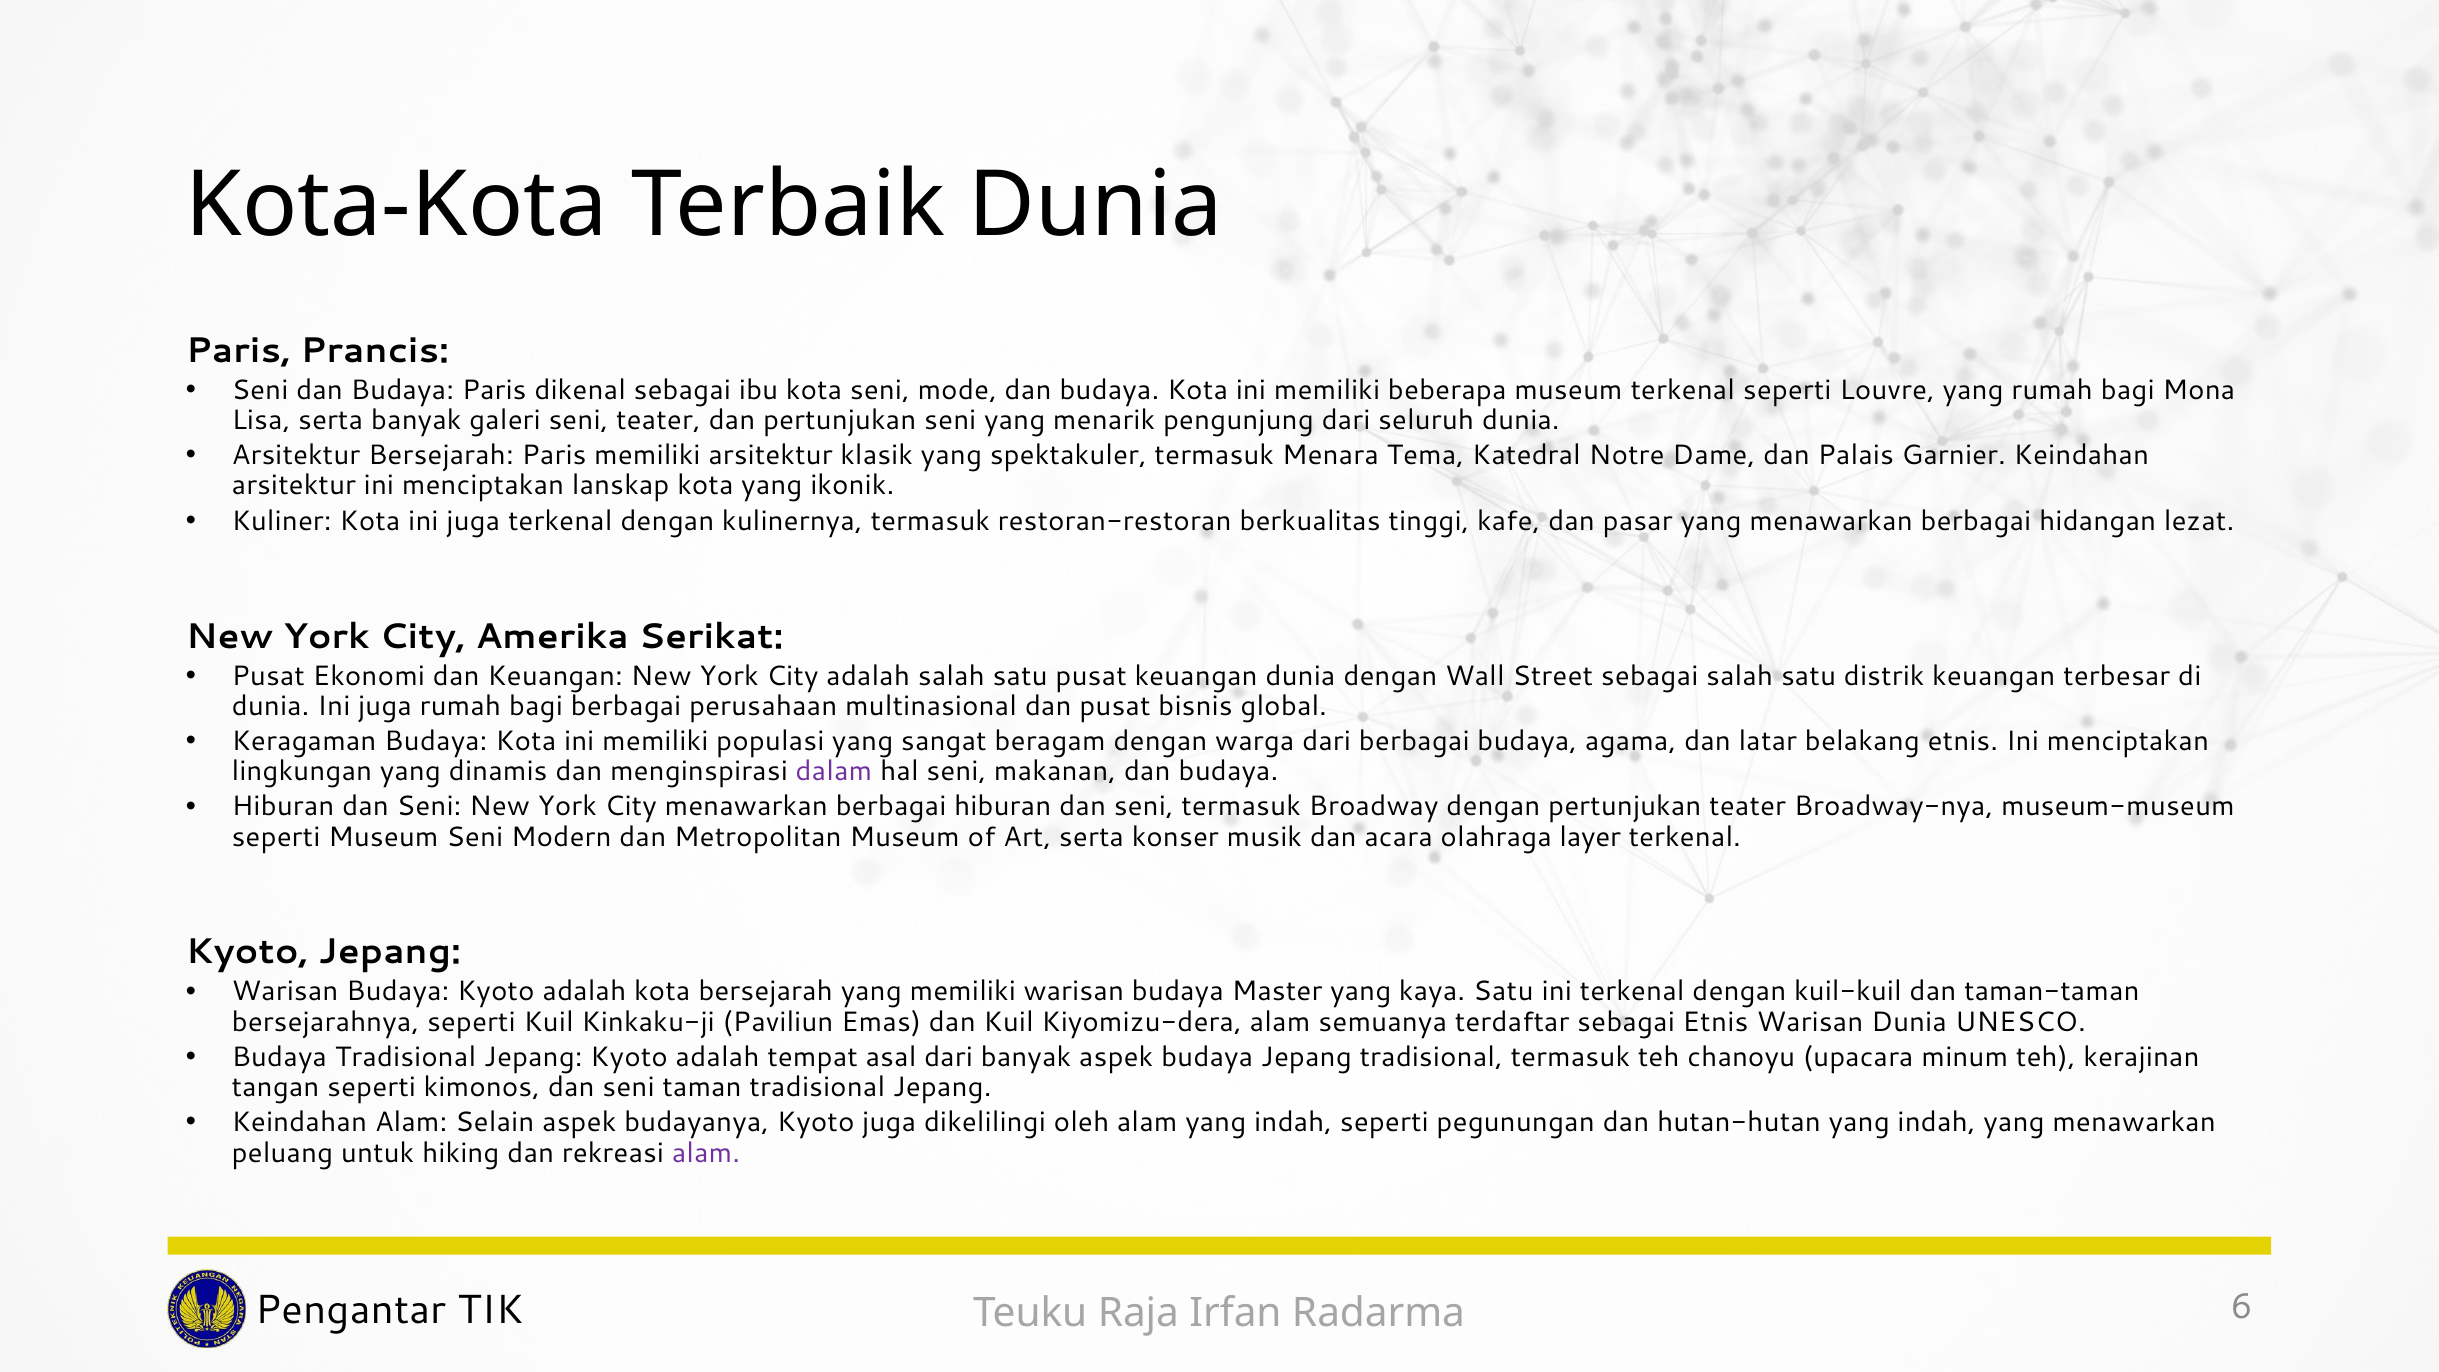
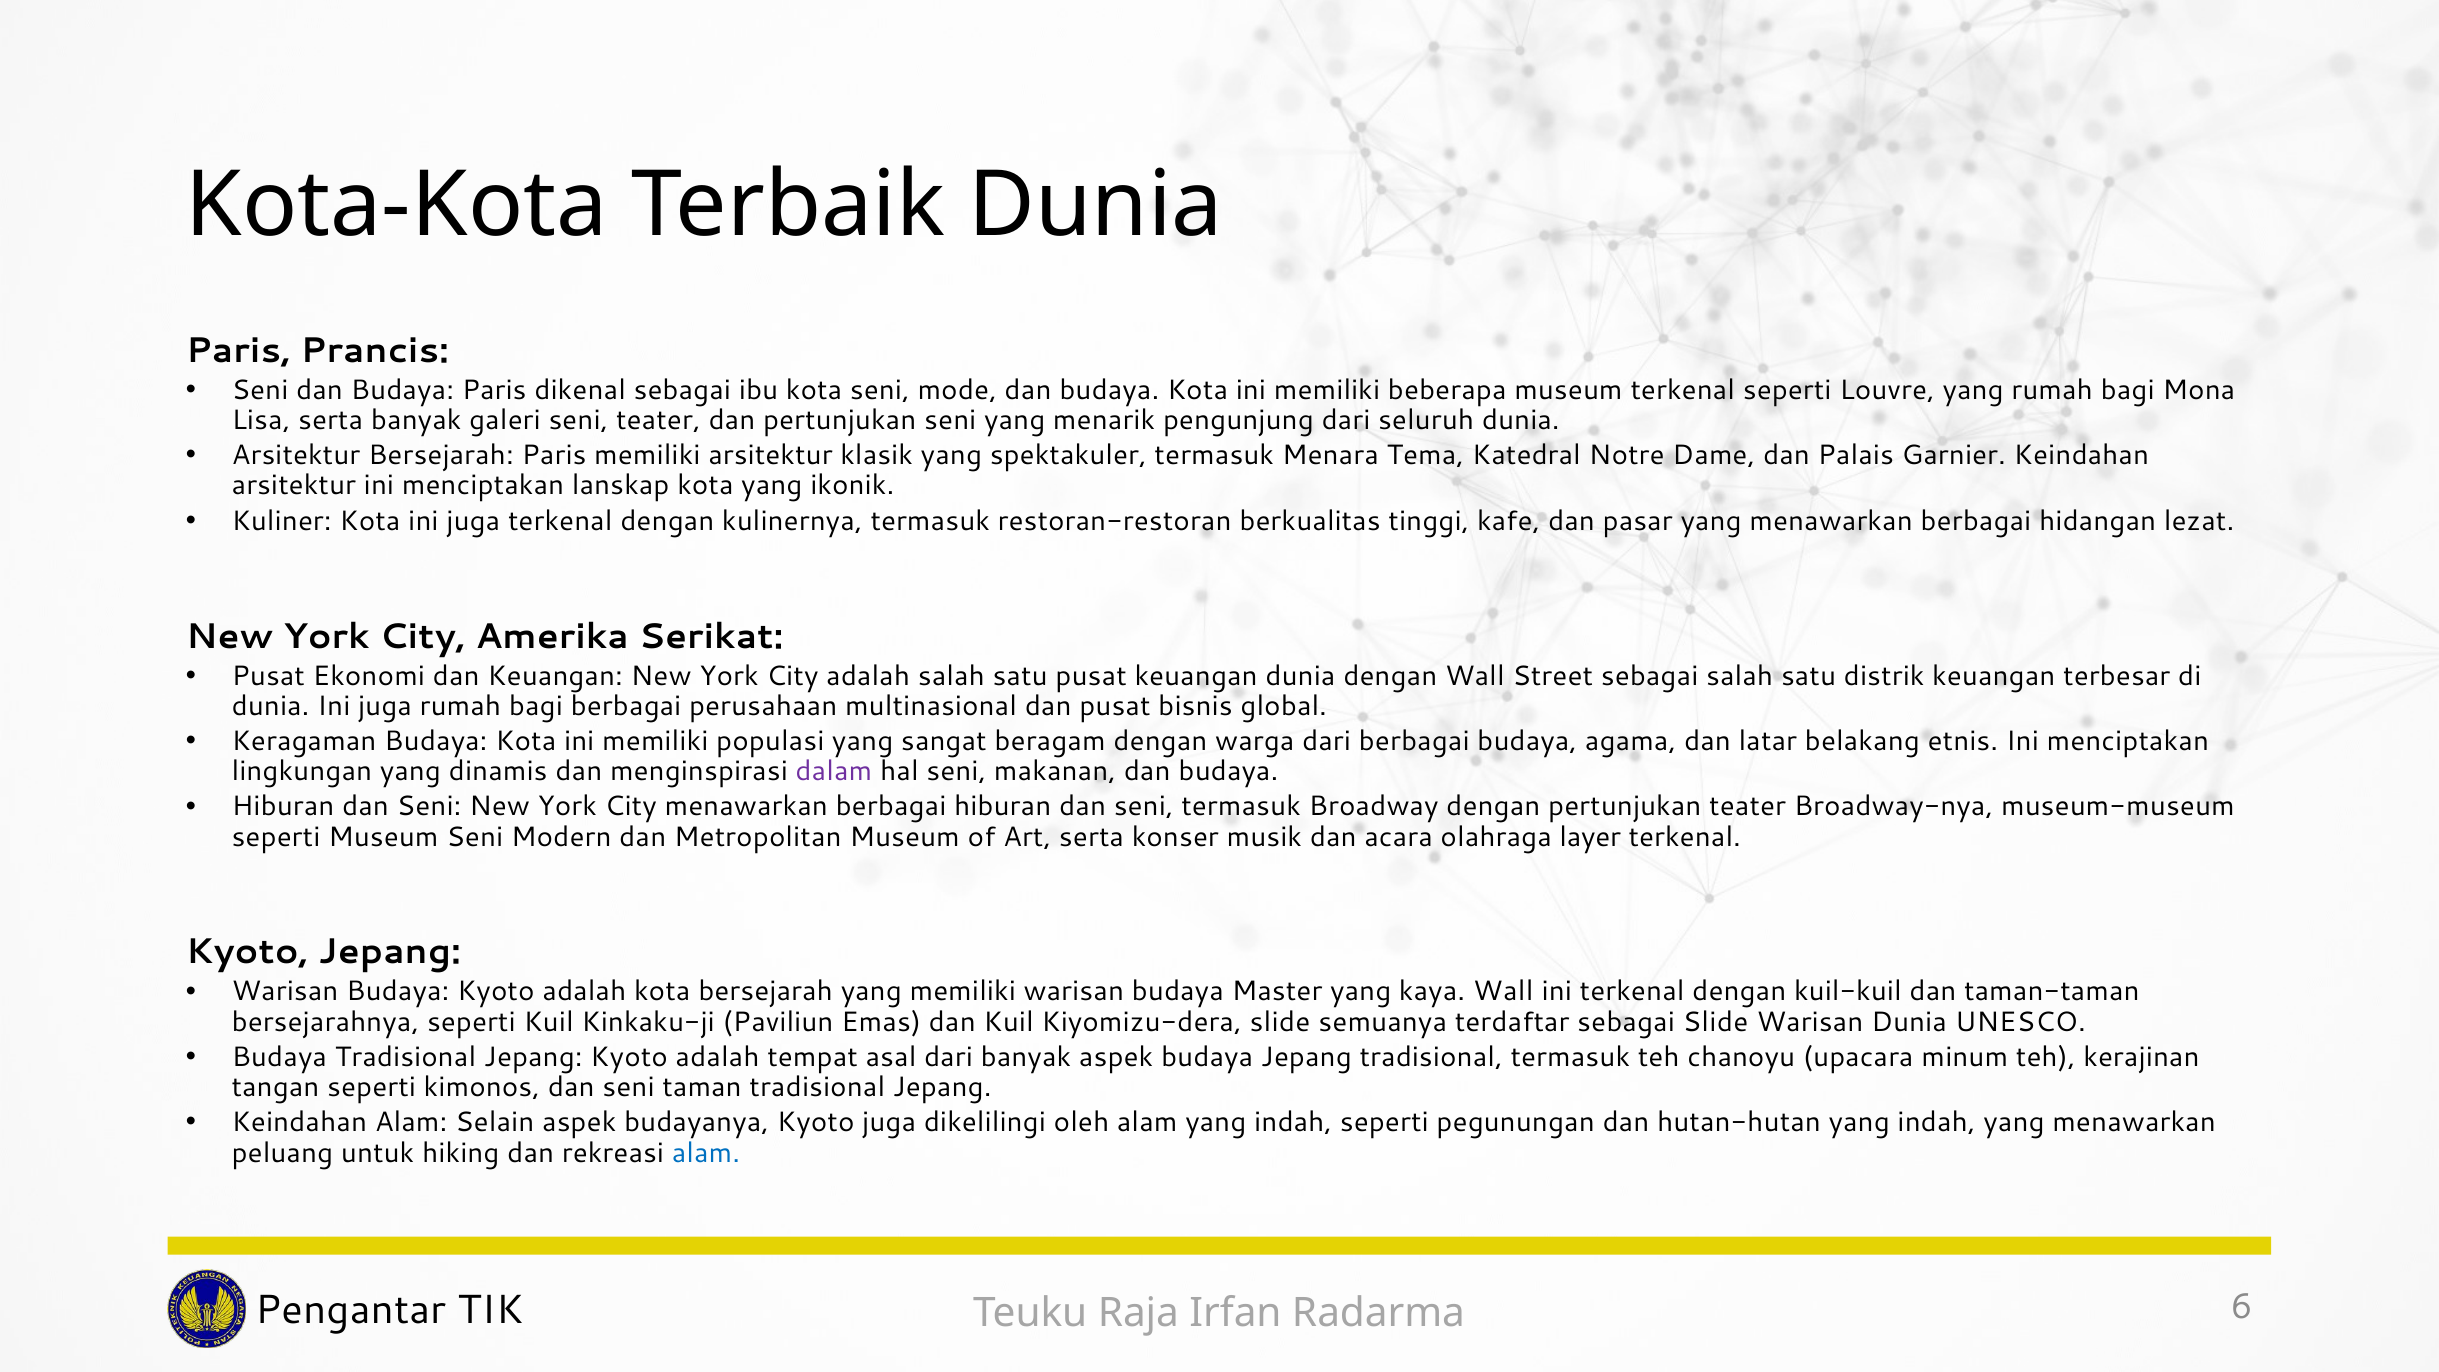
kaya Satu: Satu -> Wall (1503, 992)
Kiyomizu-dera alam: alam -> slide (1280, 1022)
sebagai Etnis: Etnis -> Slide (1716, 1022)
alam colour: purple -> blue (706, 1153)
